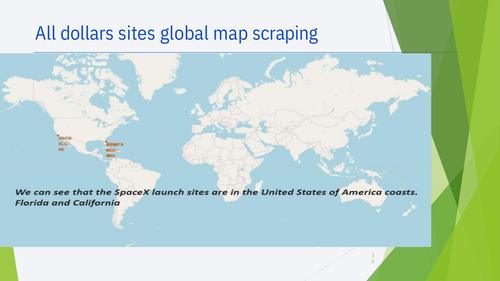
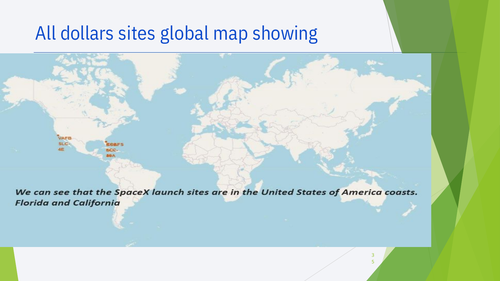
scraping: scraping -> showing (285, 33)
